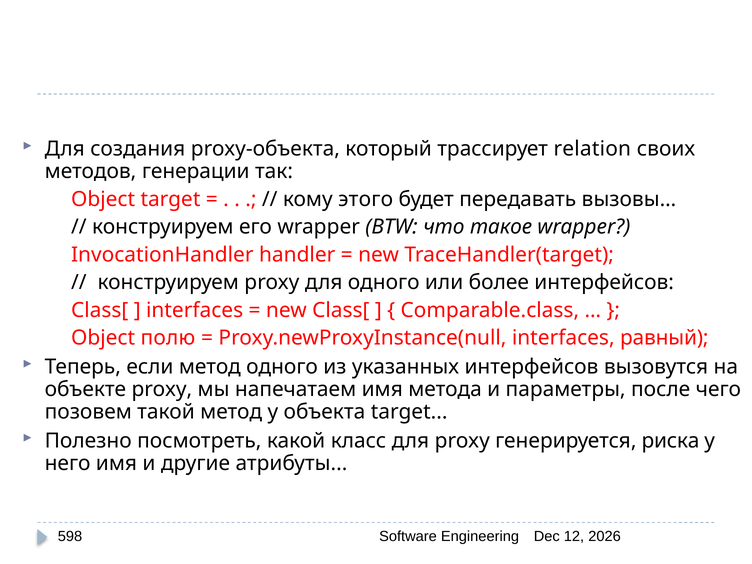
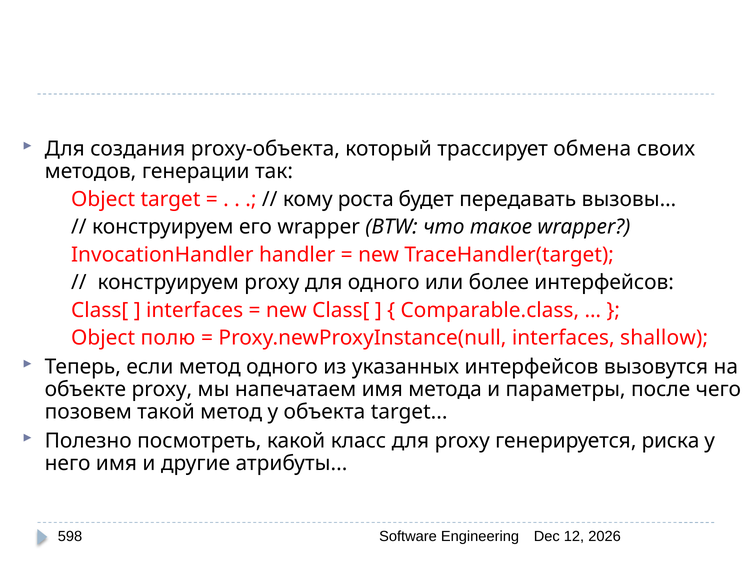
relation: relation -> обмена (592, 149)
этого: этого -> роста (366, 199)
равный: равный -> shallow (664, 338)
